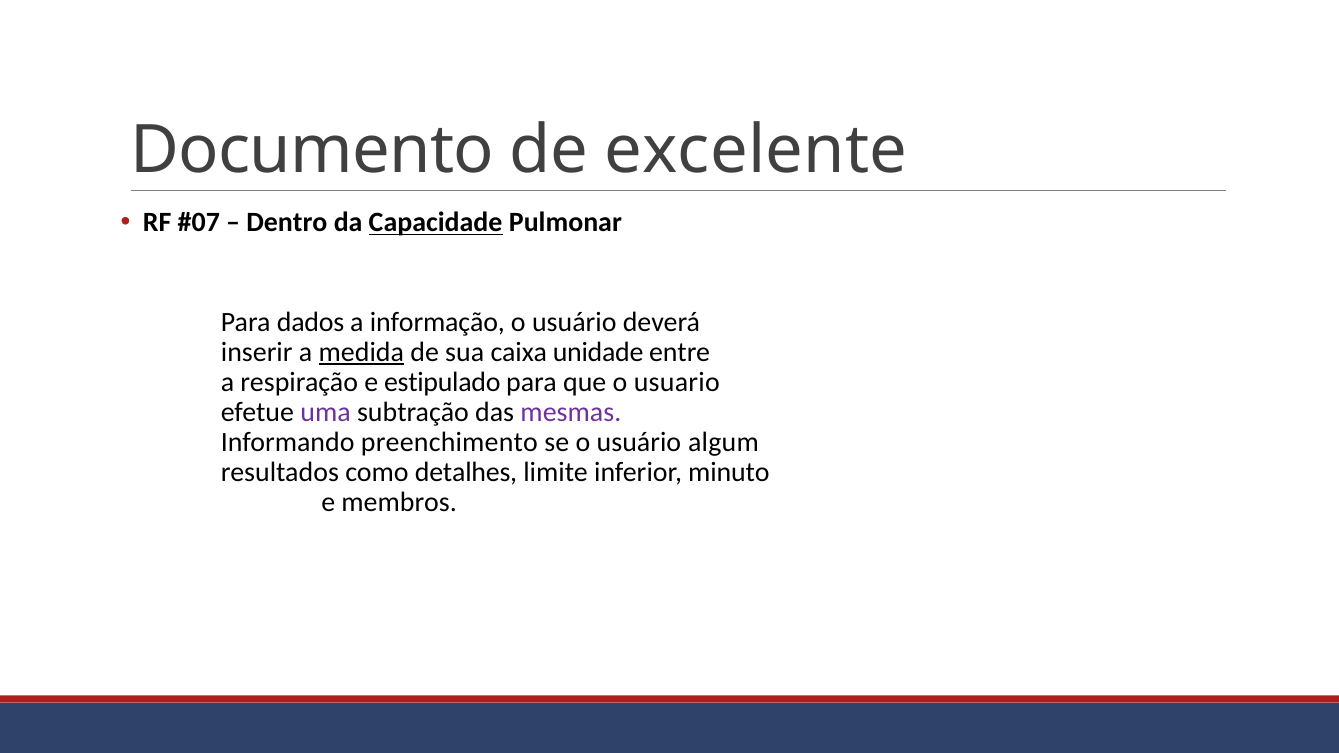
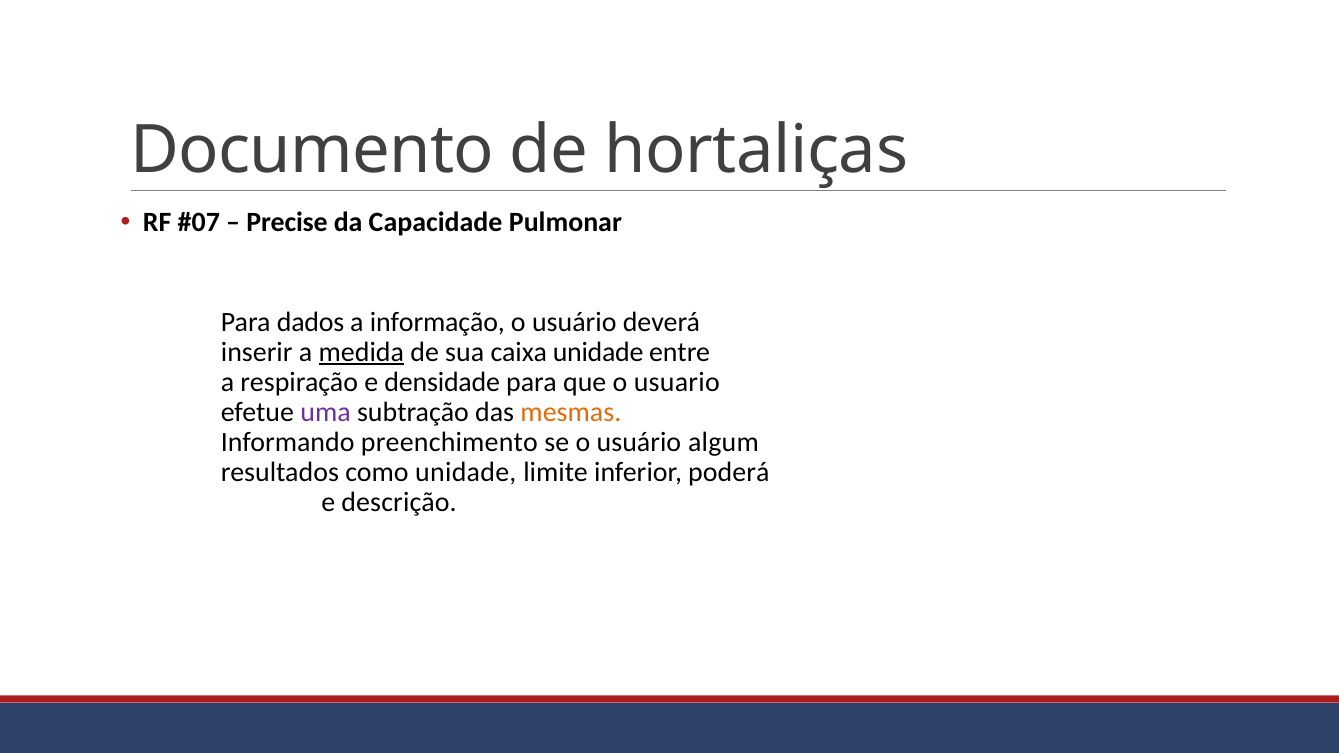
excelente: excelente -> hortaliças (756, 150)
Dentro: Dentro -> Precise (287, 223)
Capacidade underline: present -> none (436, 223)
estipulado: estipulado -> densidade (442, 382)
mesmas colour: purple -> orange (571, 412)
como detalhes: detalhes -> unidade (466, 473)
minuto: minuto -> poderá (729, 473)
membros: membros -> descrição (399, 503)
